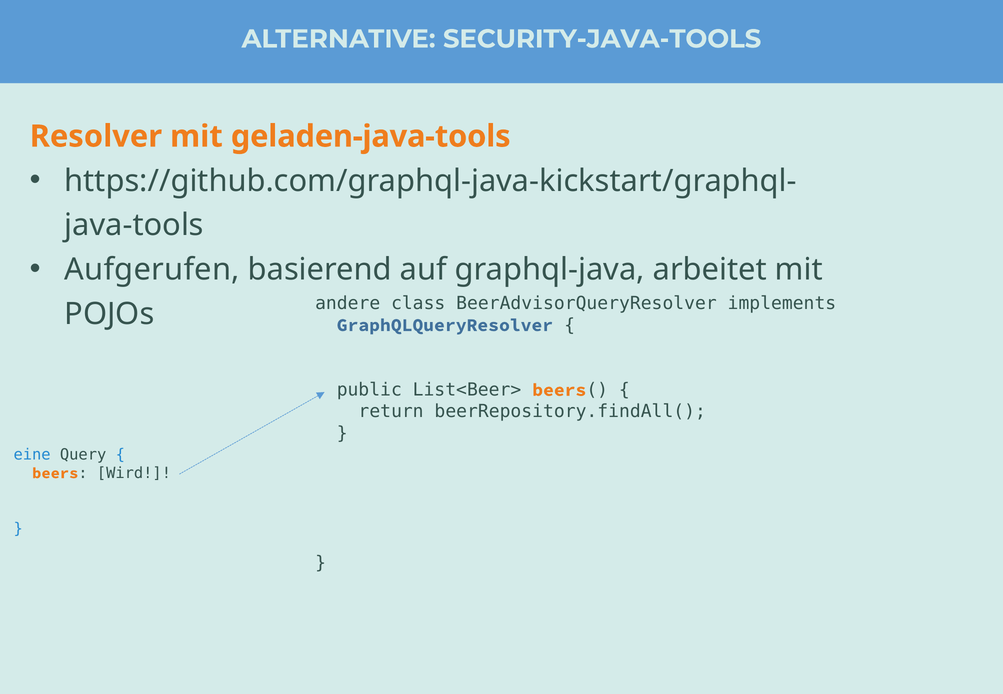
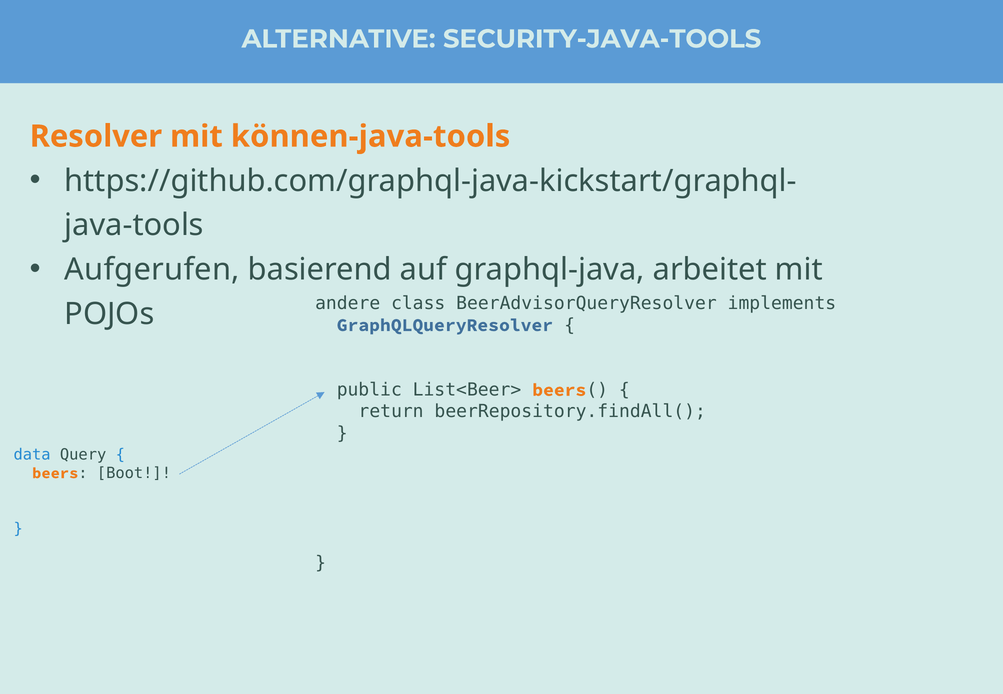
geladen-java-tools: geladen-java-tools -> können-java-tools (371, 137)
eine: eine -> data (32, 455)
Wird: Wird -> Boot (134, 473)
